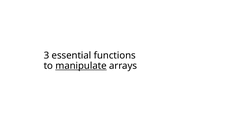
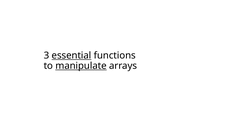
essential underline: none -> present (71, 56)
